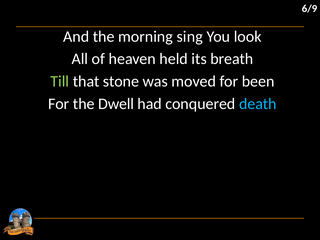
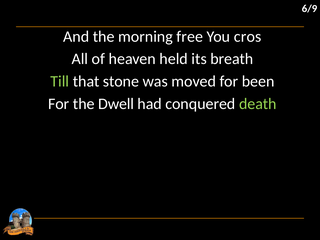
sing: sing -> free (190, 37)
look: look -> cros (248, 37)
death colour: light blue -> light green (258, 104)
